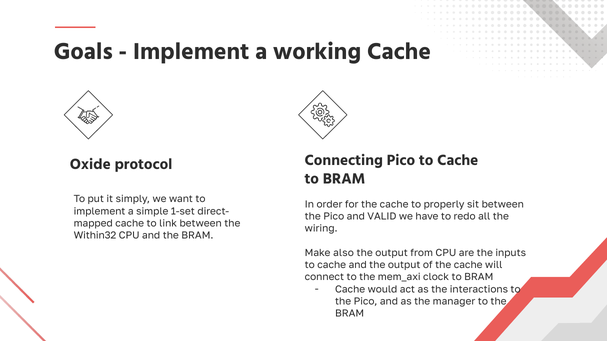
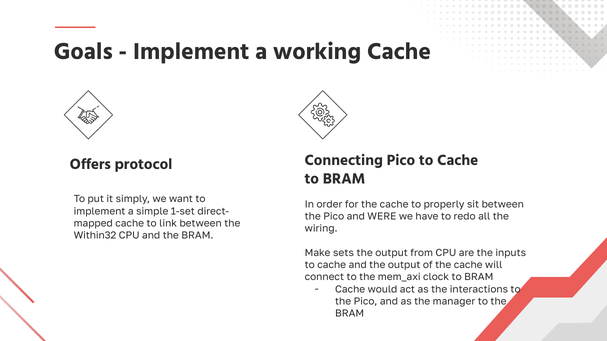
Oxide: Oxide -> Offers (90, 165)
VALID: VALID -> WERE (382, 217)
also: also -> sets (343, 253)
